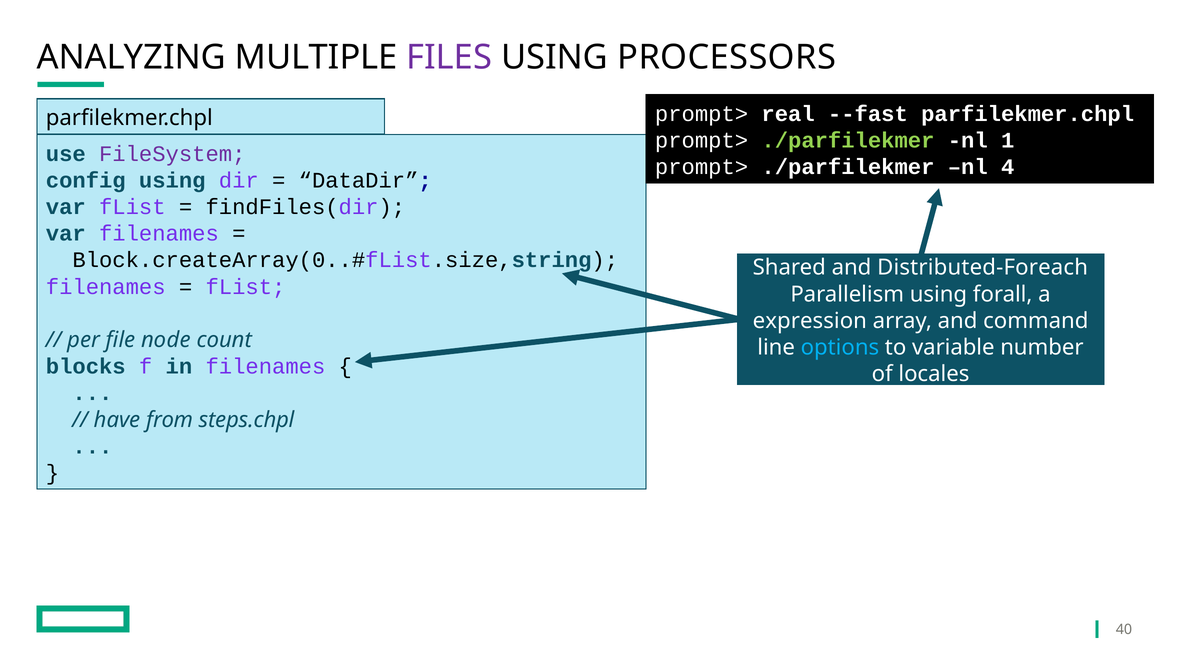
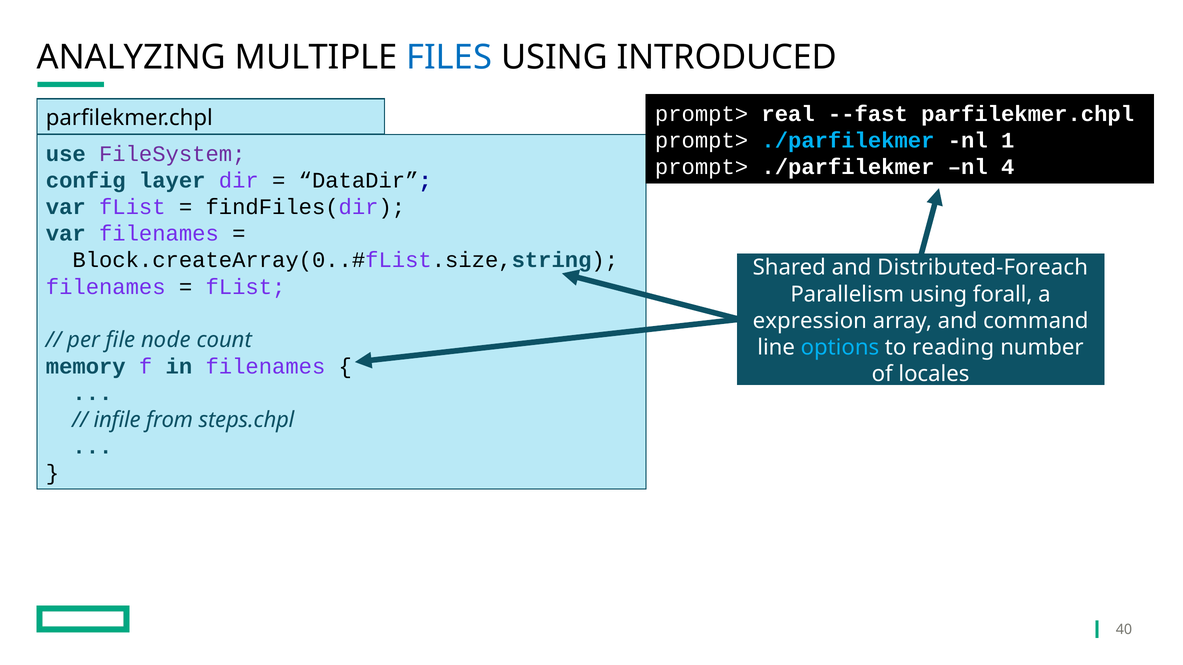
FILES colour: purple -> blue (449, 57)
PROCESSORS: PROCESSORS -> INTRODUCED (727, 57)
./parfilekmer colour: light green -> light blue (848, 140)
config using: using -> layer (172, 180)
variable: variable -> reading (953, 348)
blocks: blocks -> memory (86, 367)
have: have -> infile (117, 420)
